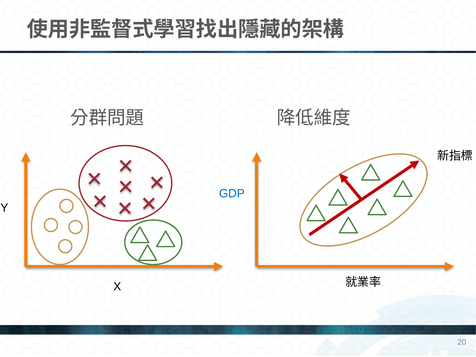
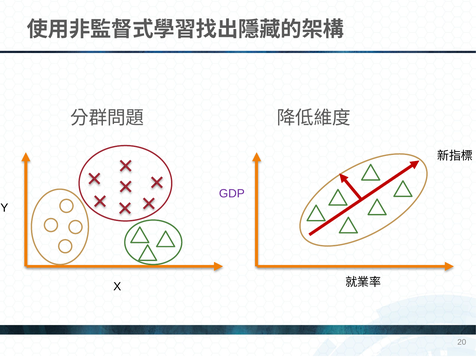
GDP colour: blue -> purple (232, 194)
